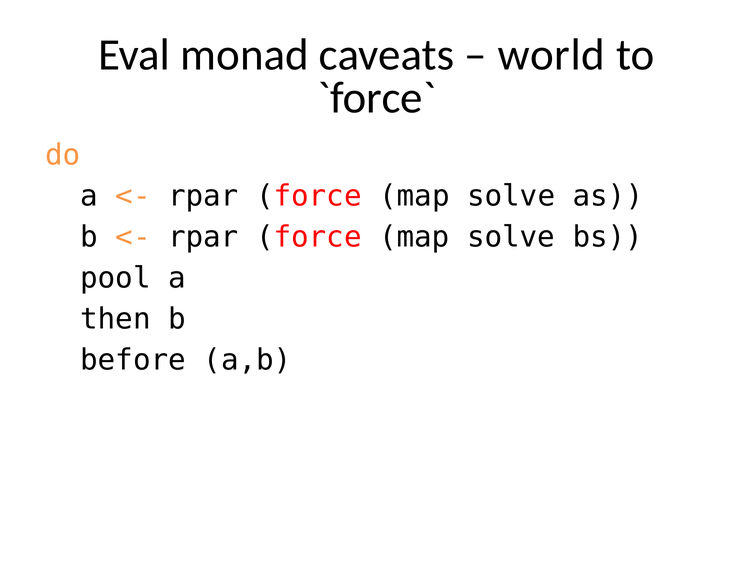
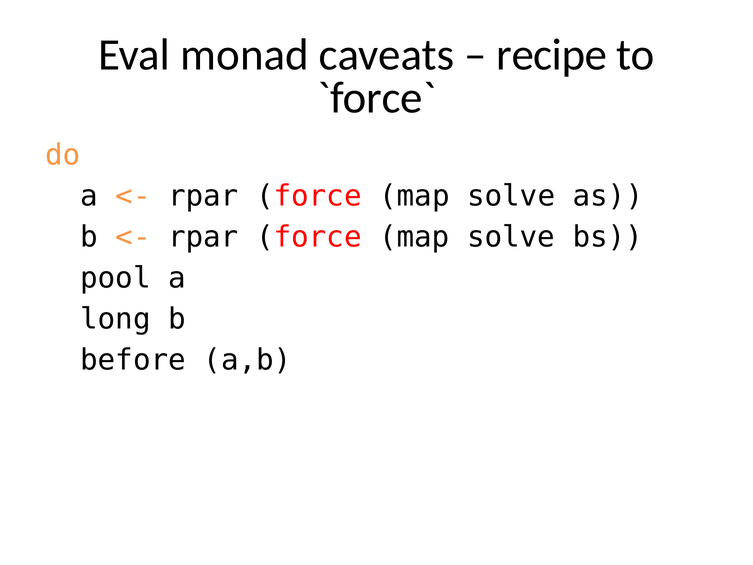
world: world -> recipe (552, 55)
then: then -> long (115, 319)
